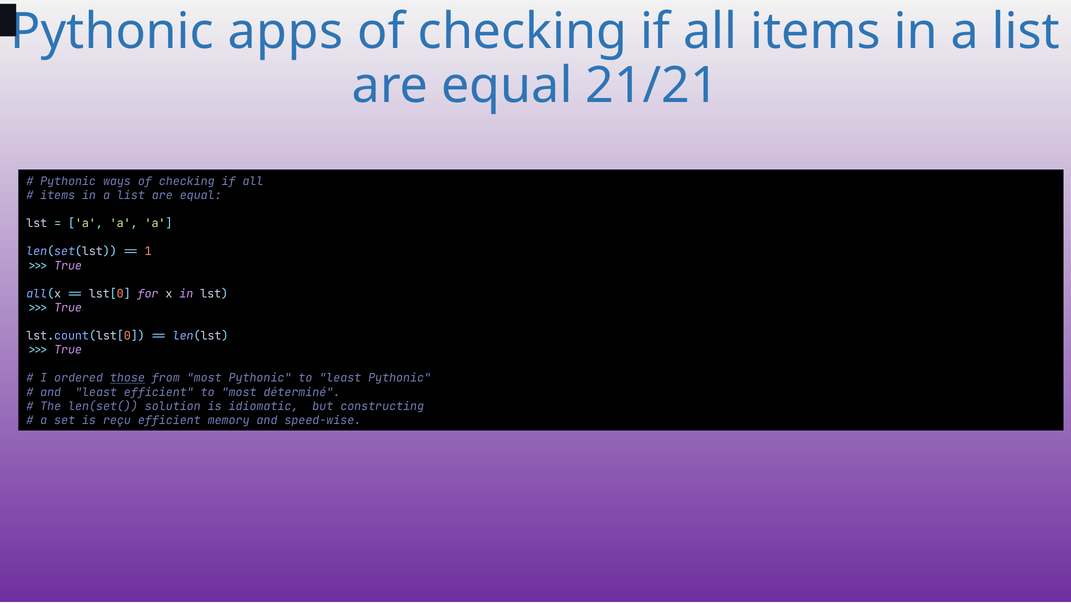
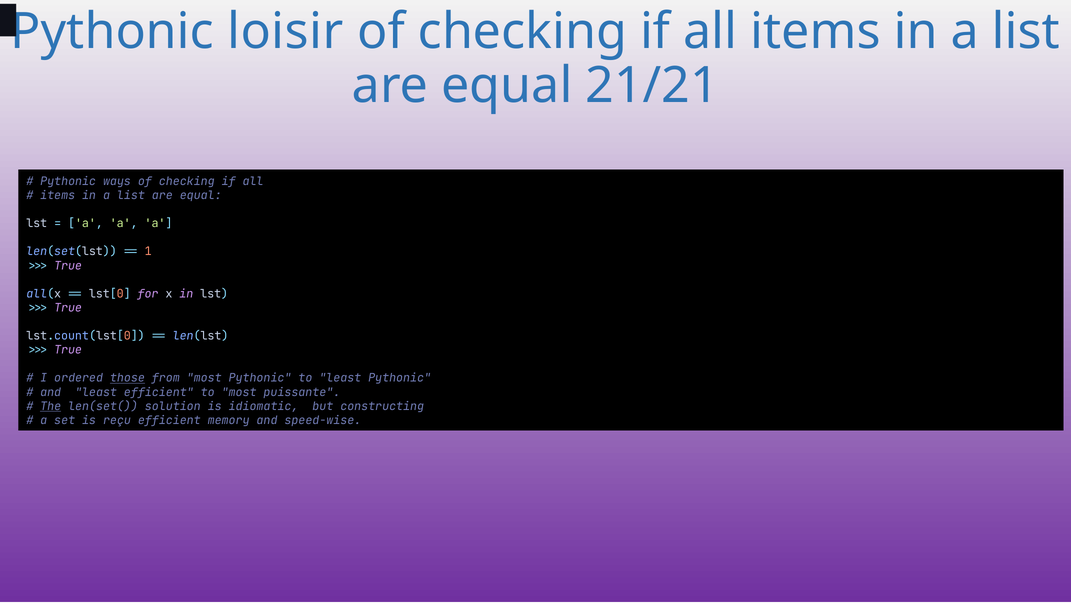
apps: apps -> loisir (285, 32)
déterminé: déterminé -> puissante (302, 392)
The underline: none -> present (51, 406)
